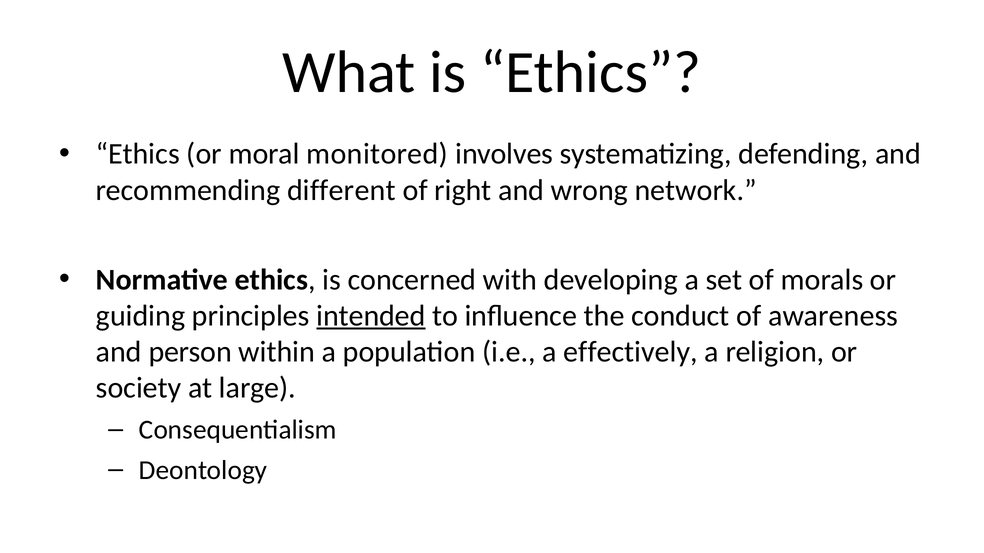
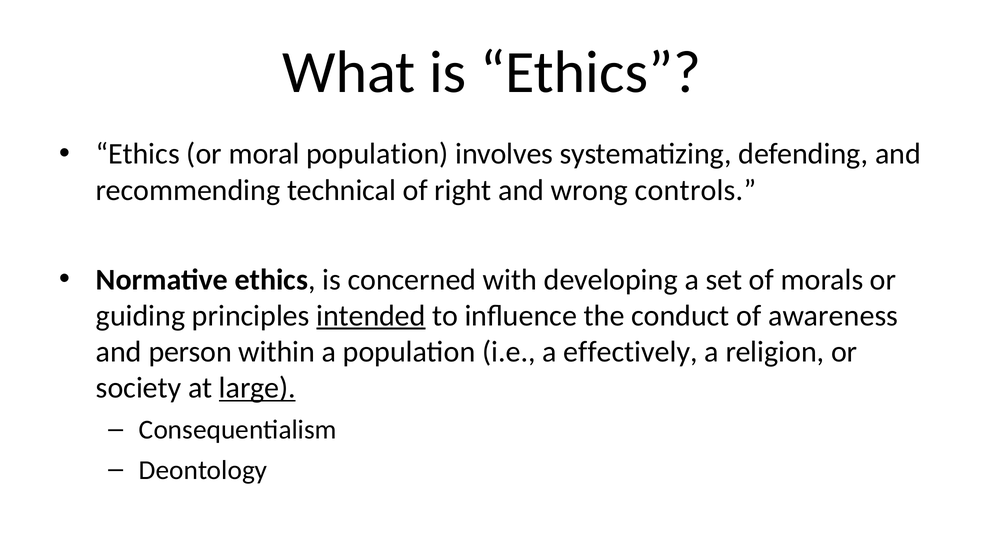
moral monitored: monitored -> population (377, 154)
different: different -> technical (342, 190)
network: network -> controls (696, 190)
large underline: none -> present (257, 388)
